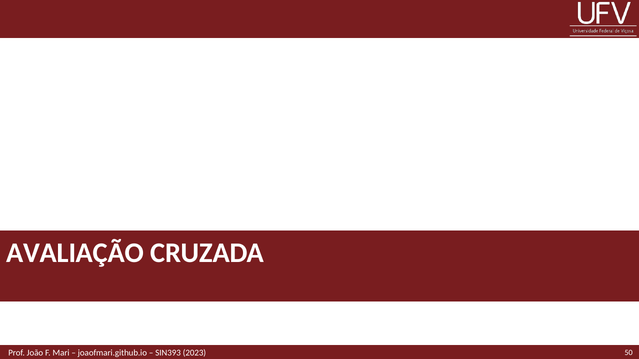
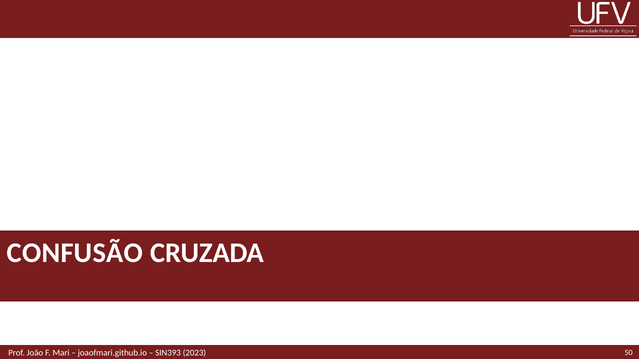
AVALIAÇÃO: AVALIAÇÃO -> CONFUSÃO (75, 253)
